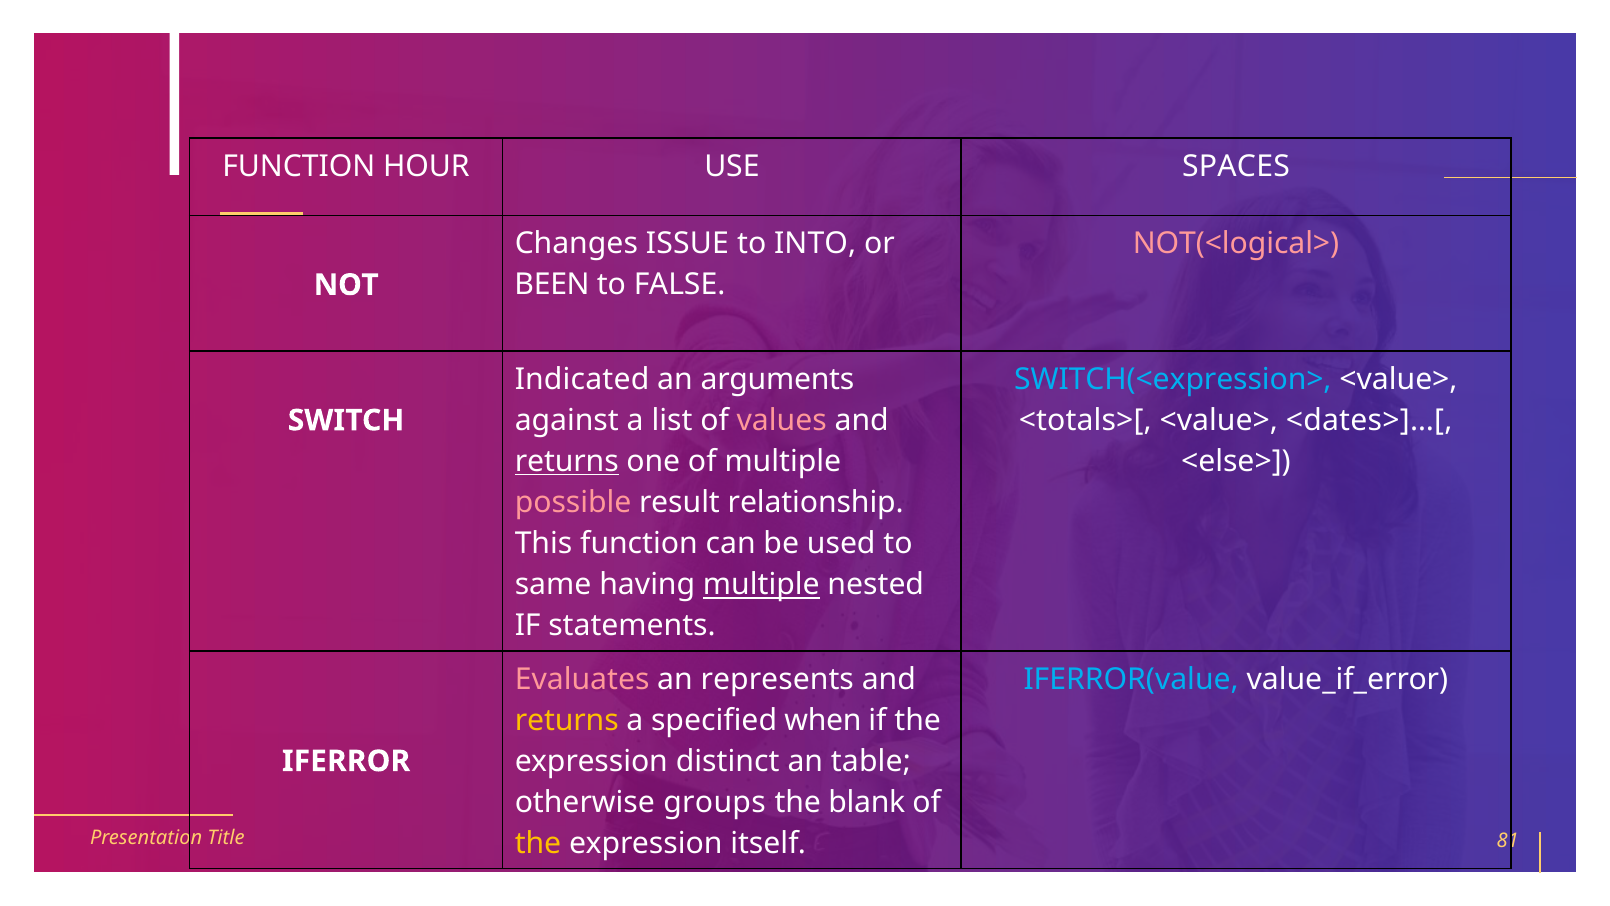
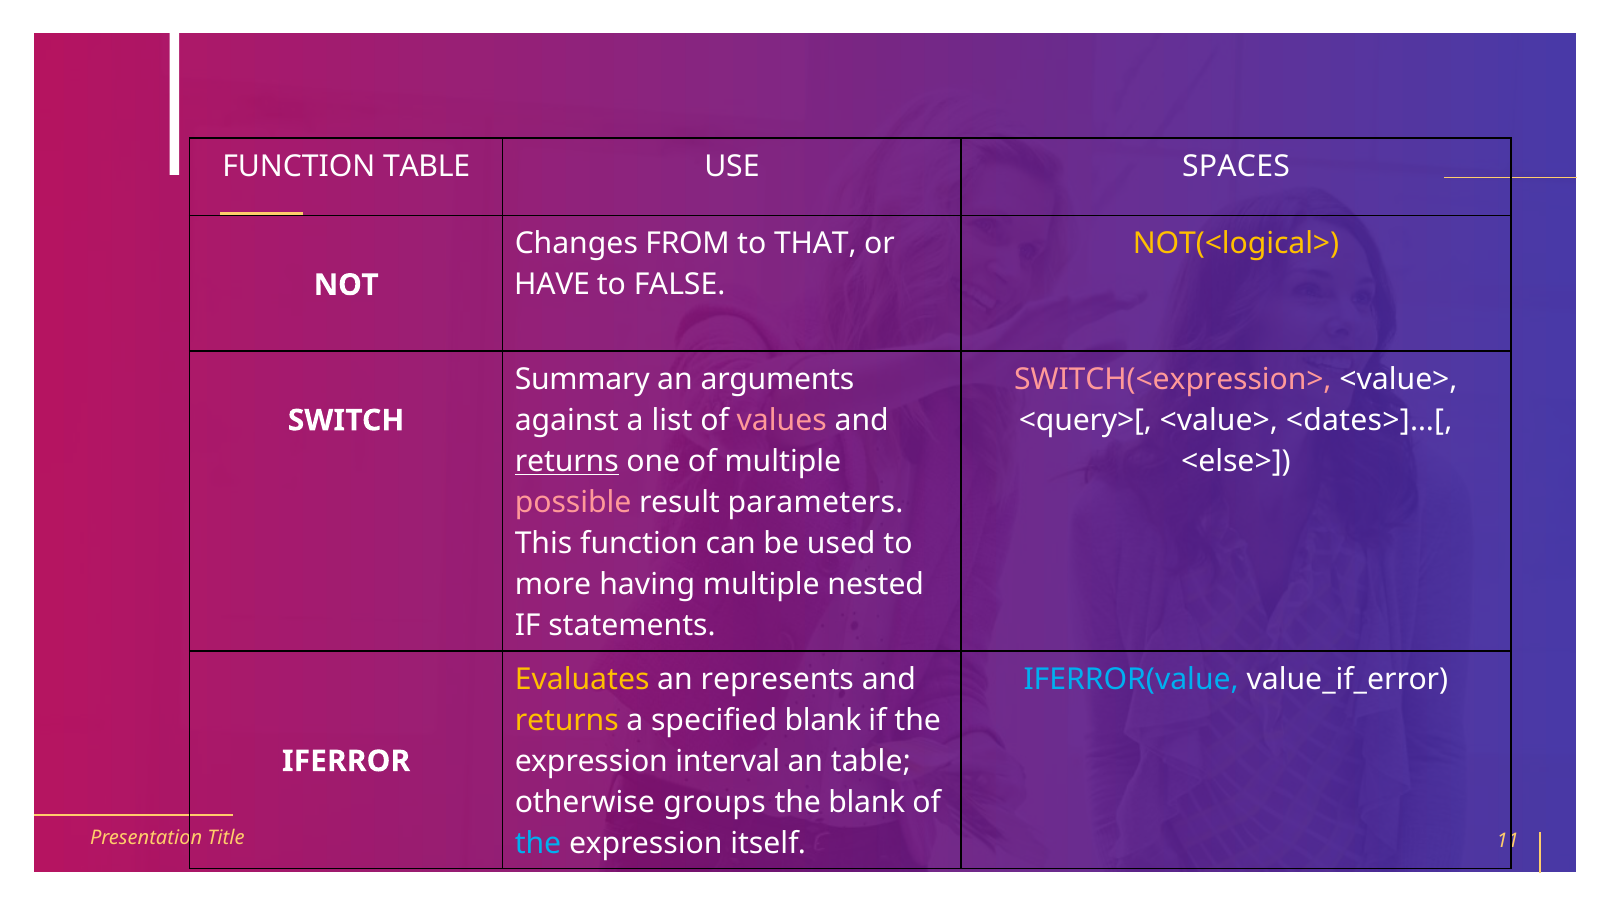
FUNCTION HOUR: HOUR -> TABLE (427, 166)
ISSUE: ISSUE -> FROM (688, 244)
INTO: INTO -> THAT (815, 244)
NOT(<logical> colour: pink -> yellow (1236, 244)
BEEN: BEEN -> HAVE (552, 285)
Indicated: Indicated -> Summary (582, 379)
SWITCH(<expression> colour: light blue -> pink (1173, 379)
<totals>[: <totals>[ -> <query>[ (1085, 420)
relationship: relationship -> parameters (816, 502)
same: same -> more (553, 585)
multiple underline: present -> none (761, 585)
Evaluates colour: pink -> yellow (582, 679)
specified when: when -> blank (823, 720)
distinct: distinct -> interval (728, 761)
81: 81 -> 11 (1508, 841)
the colour: yellow -> light blue (538, 843)
